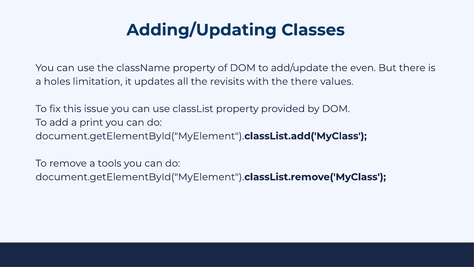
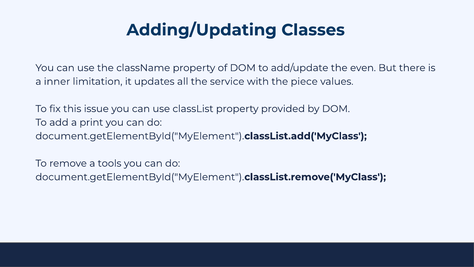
holes: holes -> inner (57, 81)
revisits: revisits -> service (227, 81)
the there: there -> piece (304, 81)
